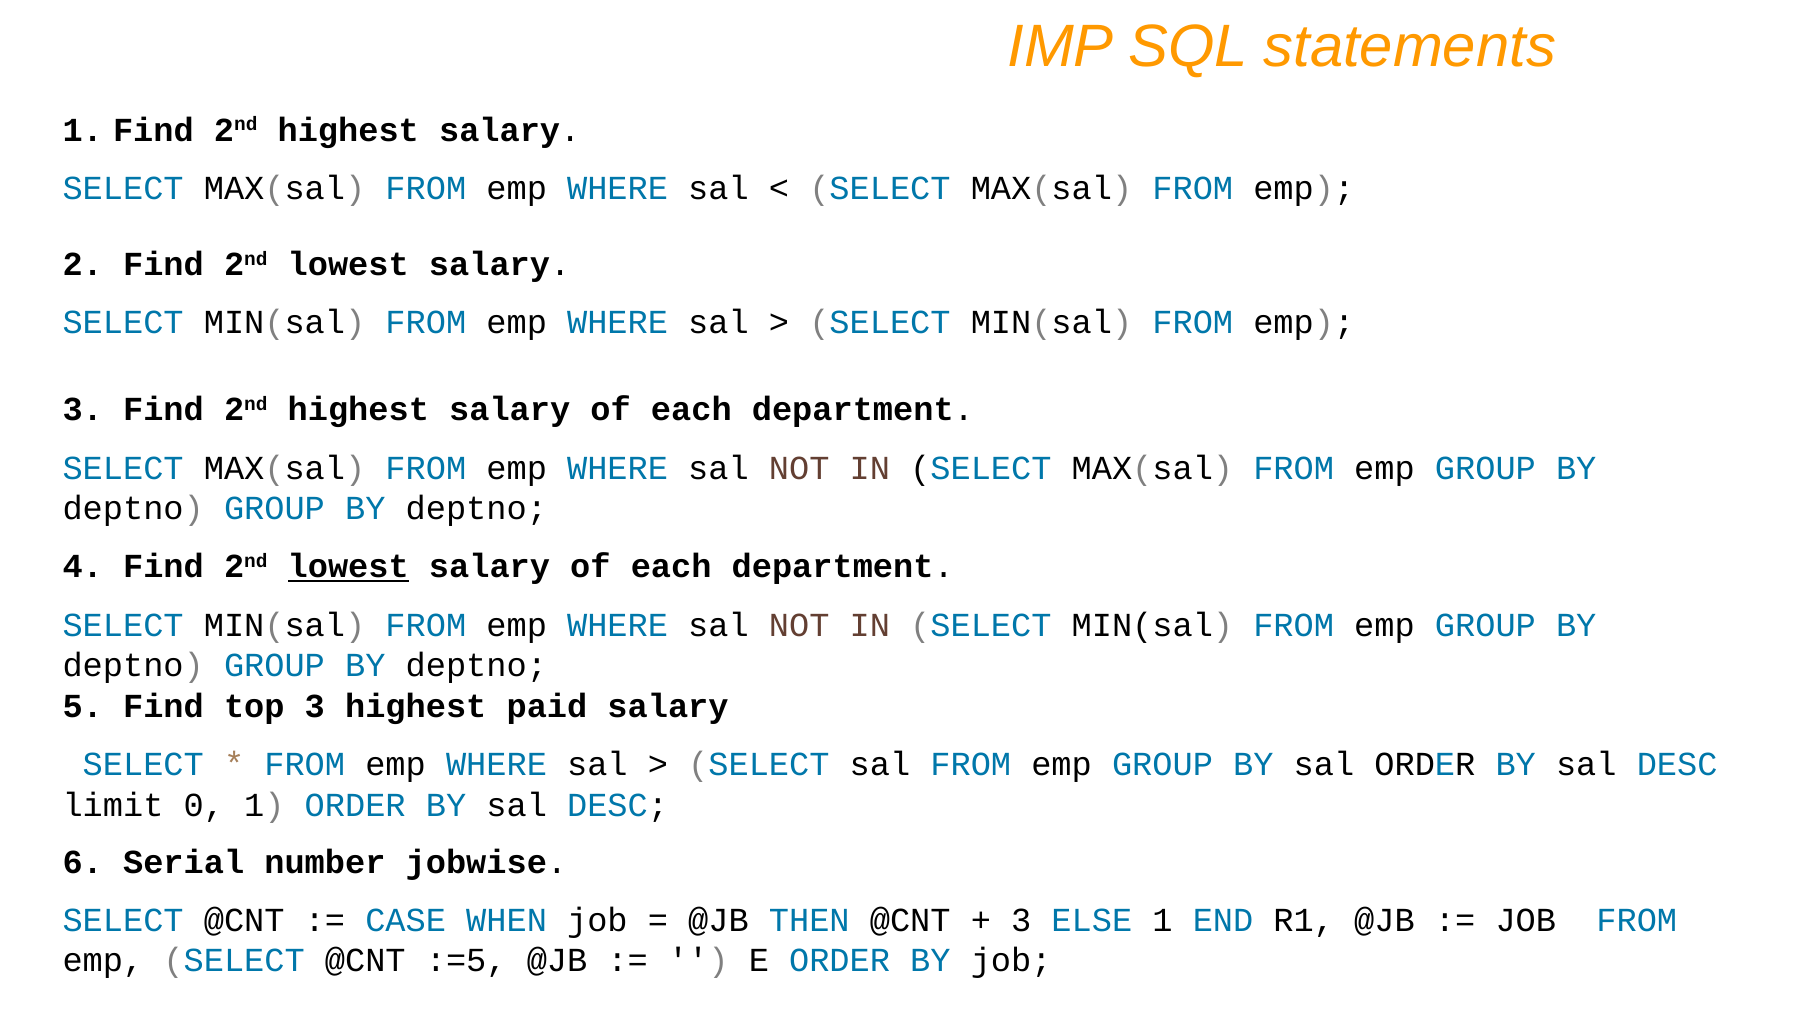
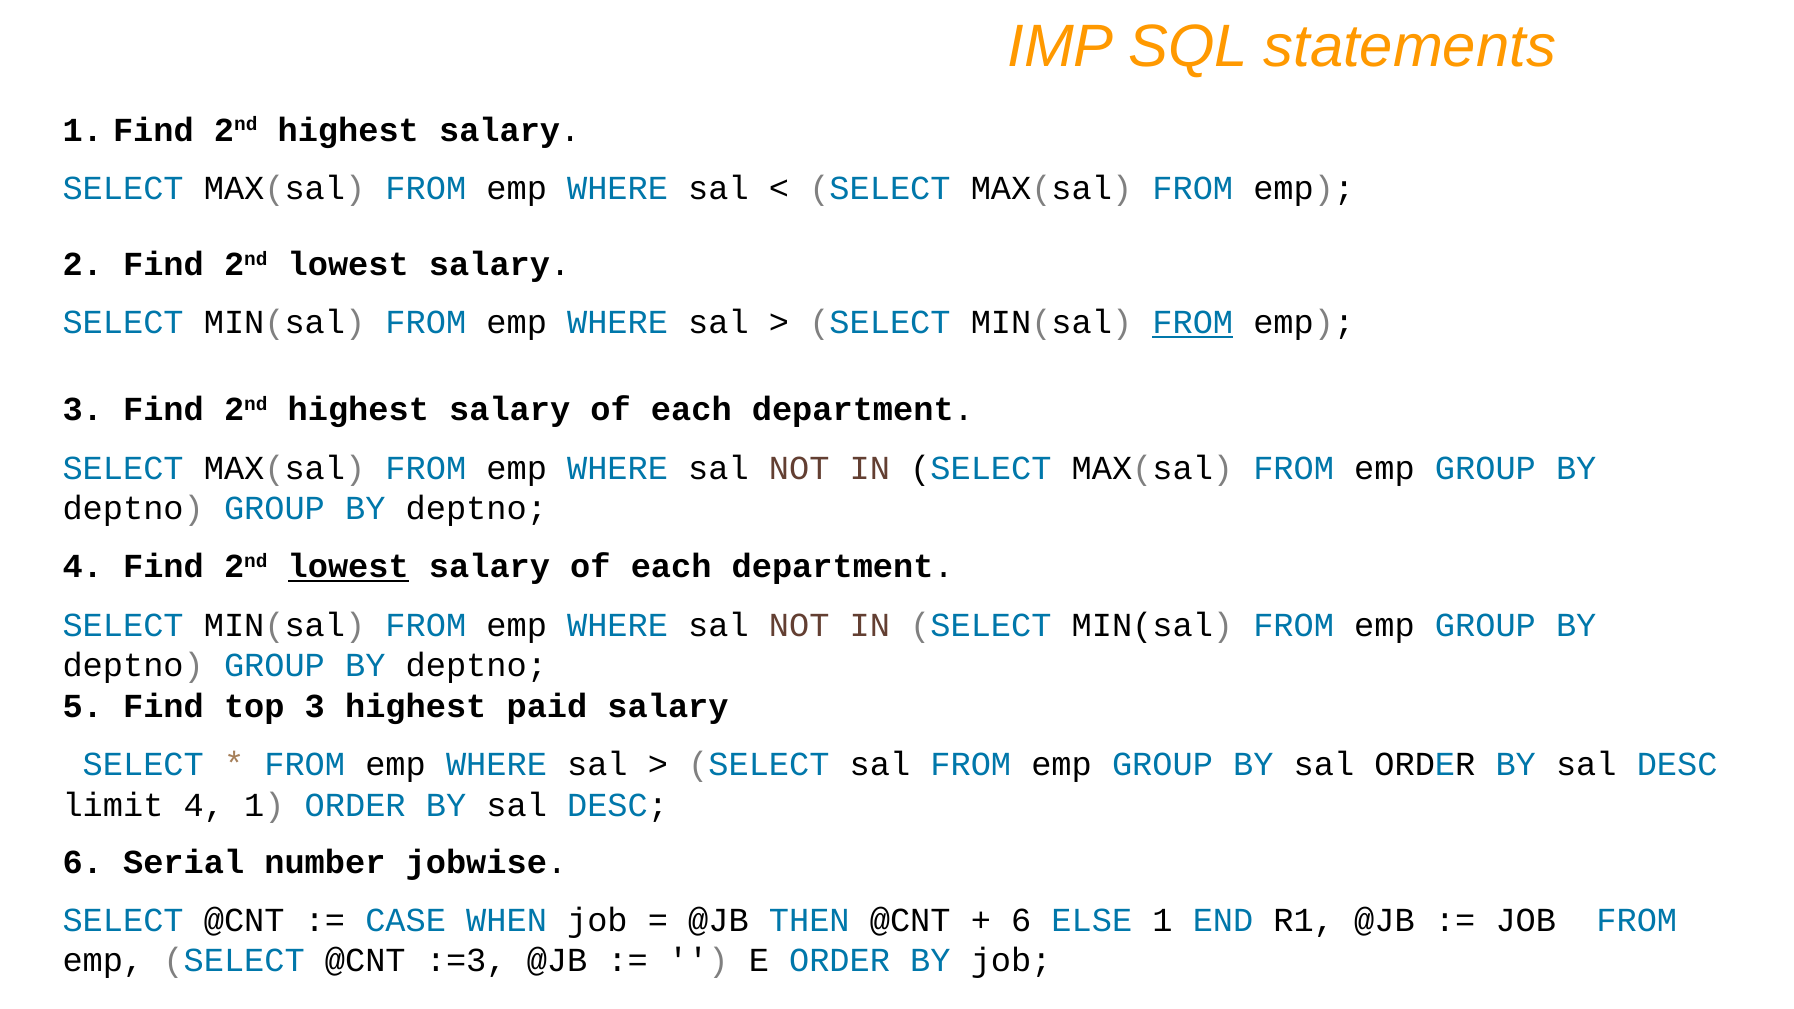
FROM underline: none -> present (1193, 323)
limit 0: 0 -> 4 (204, 805)
3: 3 -> 6 (1021, 920)
:=5: :=5 -> :=3 (466, 961)
